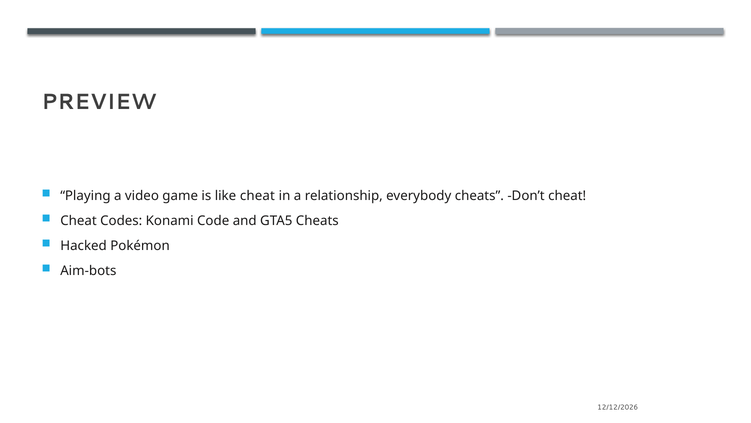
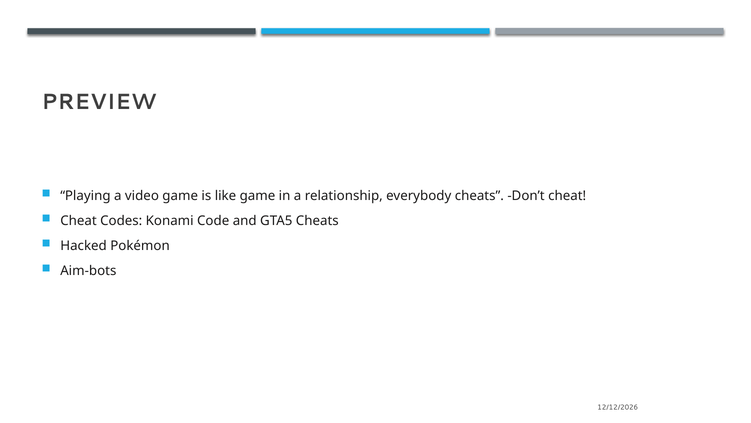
like cheat: cheat -> game (257, 196)
